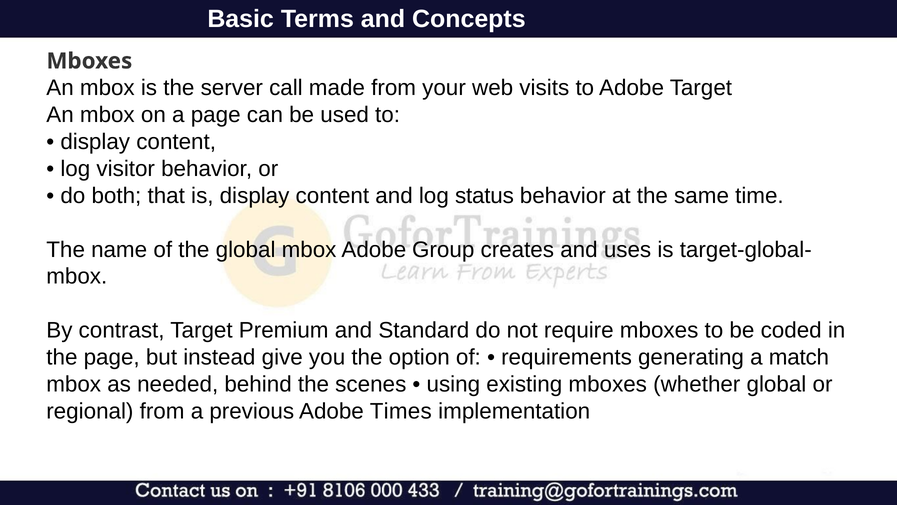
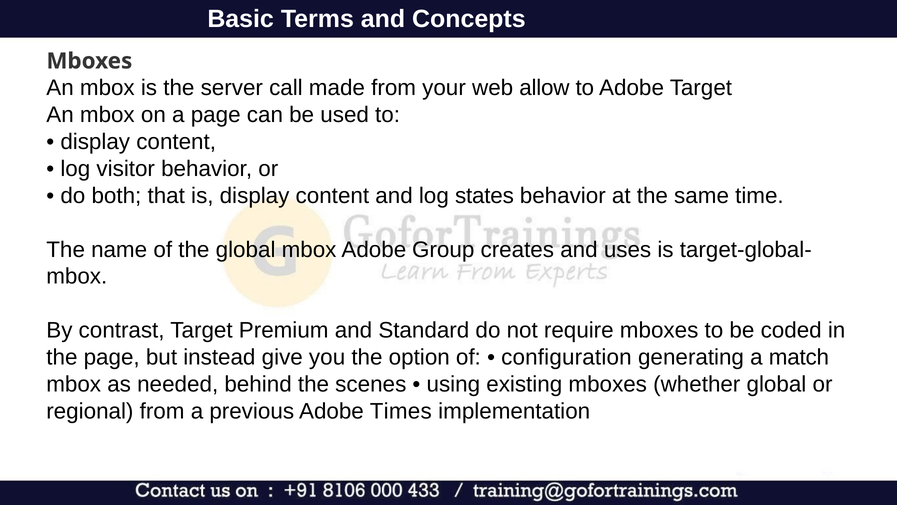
visits: visits -> allow (544, 88)
status: status -> states (484, 196)
requirements: requirements -> configuration (566, 357)
